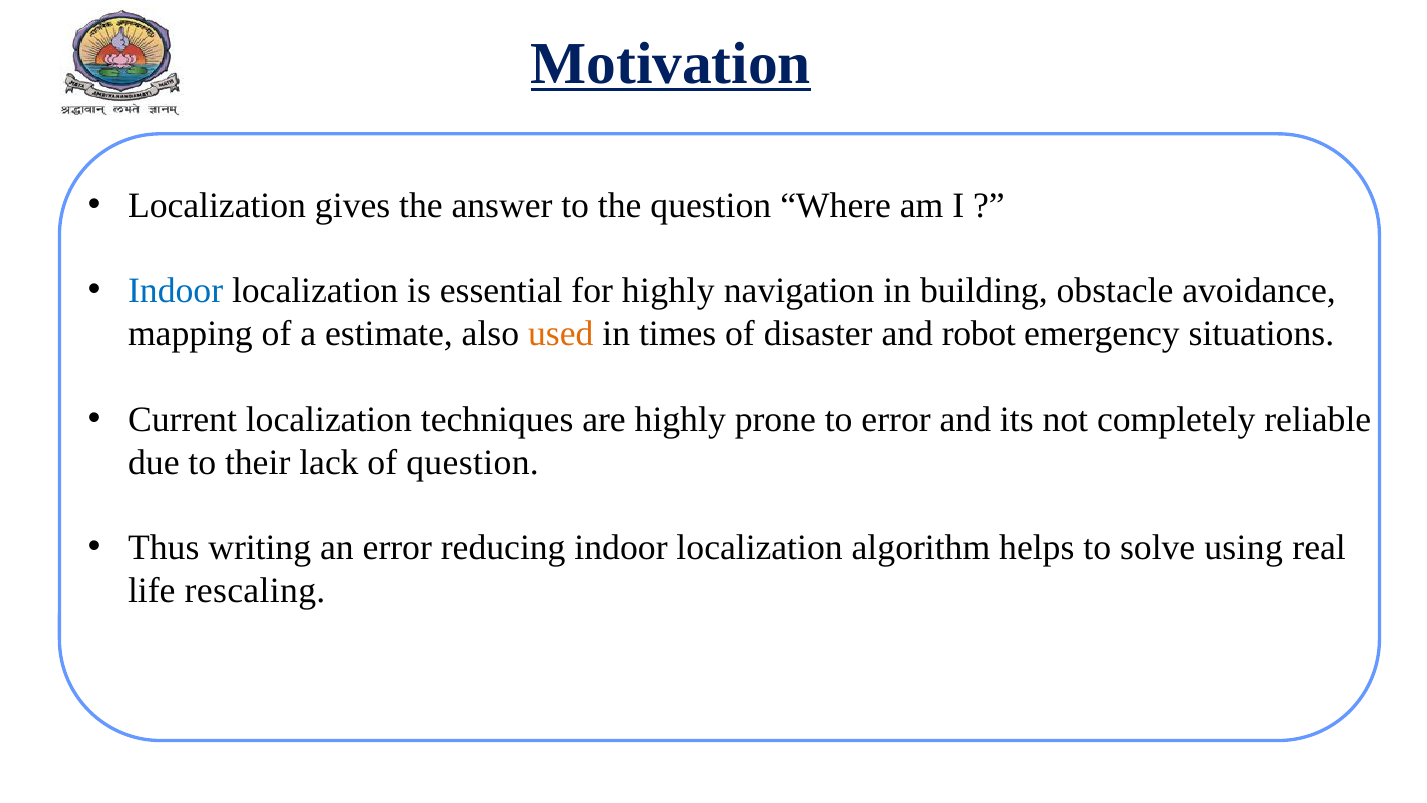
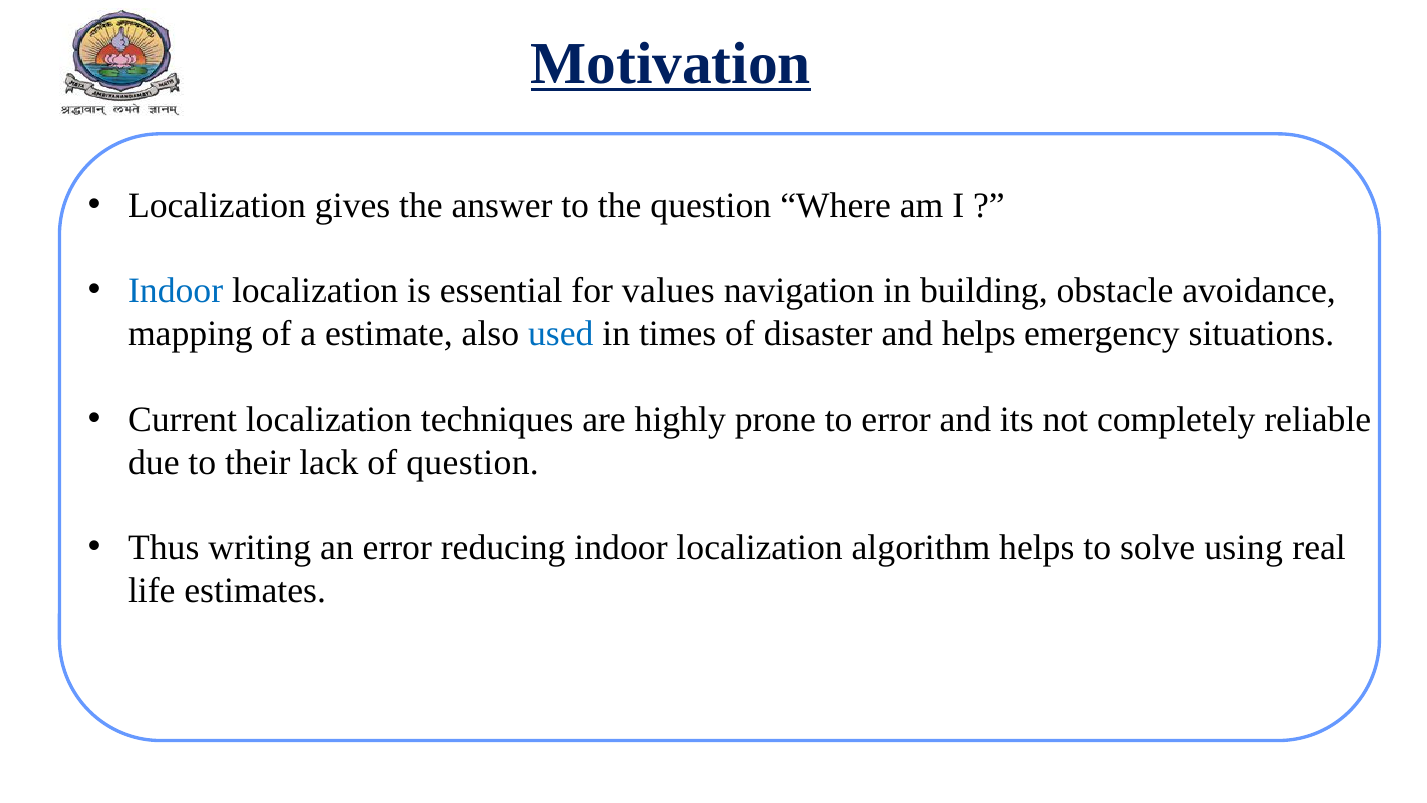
for highly: highly -> values (668, 291)
used colour: orange -> blue (561, 334)
and robot: robot -> helps (979, 334)
rescaling: rescaling -> estimates (255, 590)
